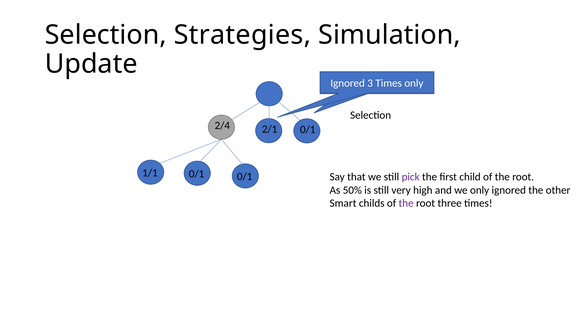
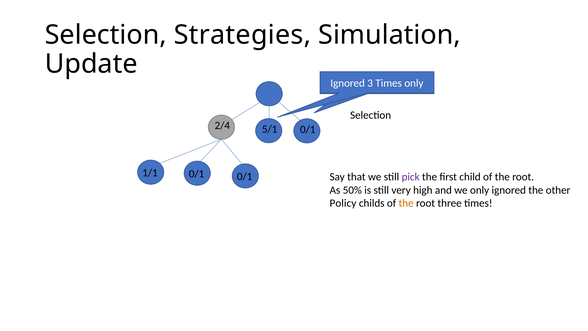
2/1: 2/1 -> 5/1 (270, 129)
Smart: Smart -> Policy (343, 203)
the colour: purple -> orange (406, 203)
